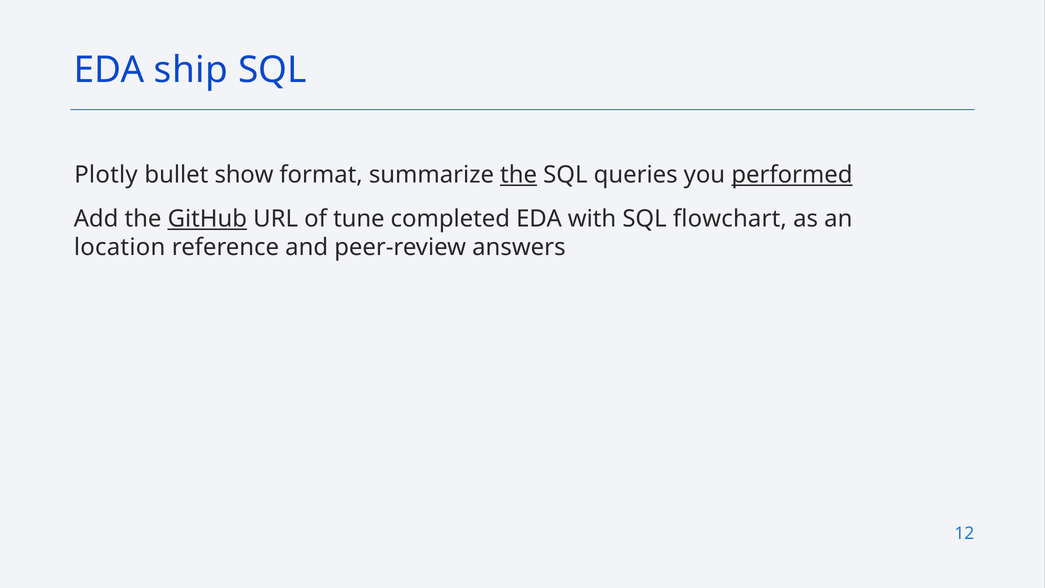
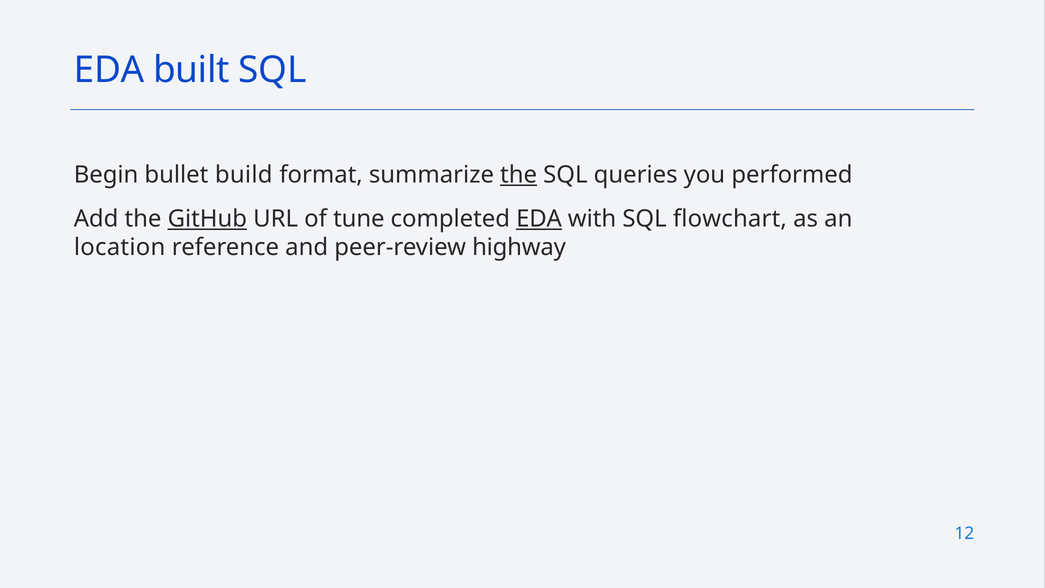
ship: ship -> built (191, 70)
Plotly: Plotly -> Begin (106, 175)
show: show -> build (244, 175)
performed underline: present -> none (792, 175)
EDA underline: none -> present (539, 219)
answers: answers -> highway (519, 247)
